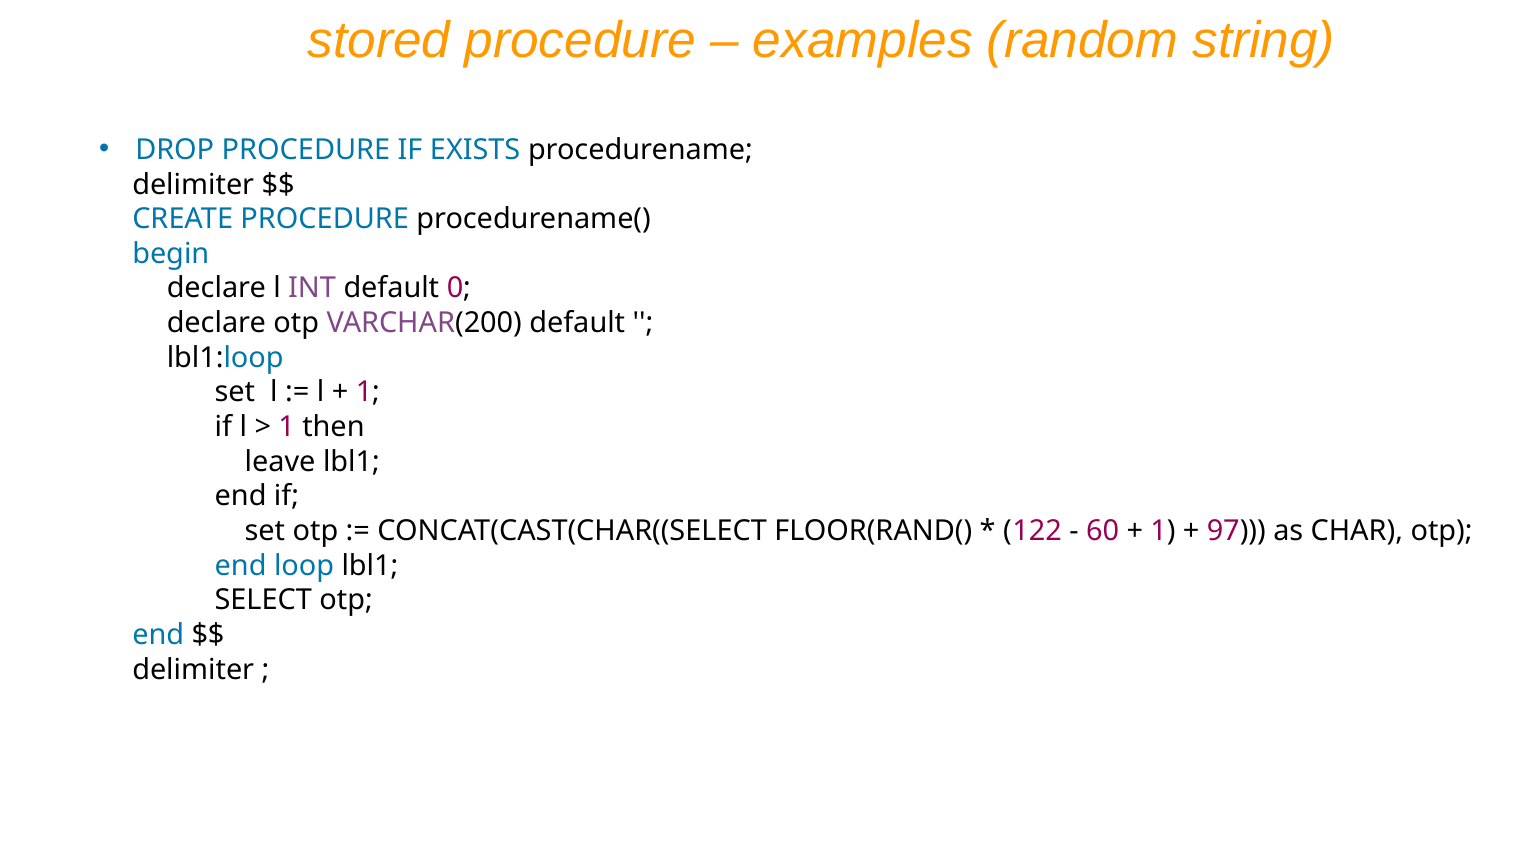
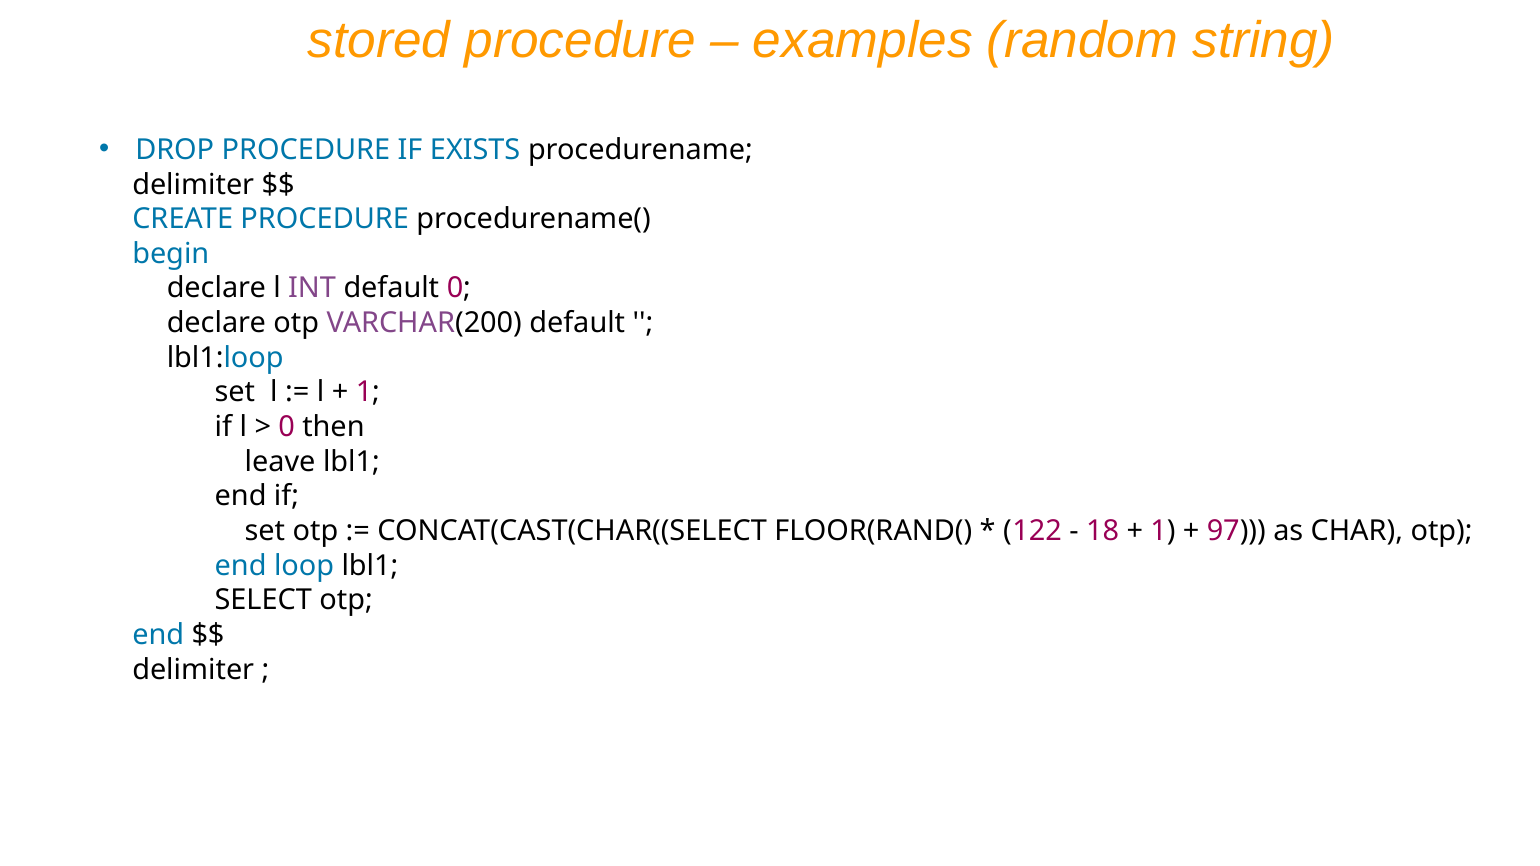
1: 1 -> 0 (287, 427)
60: 60 -> 18 (1103, 531)
